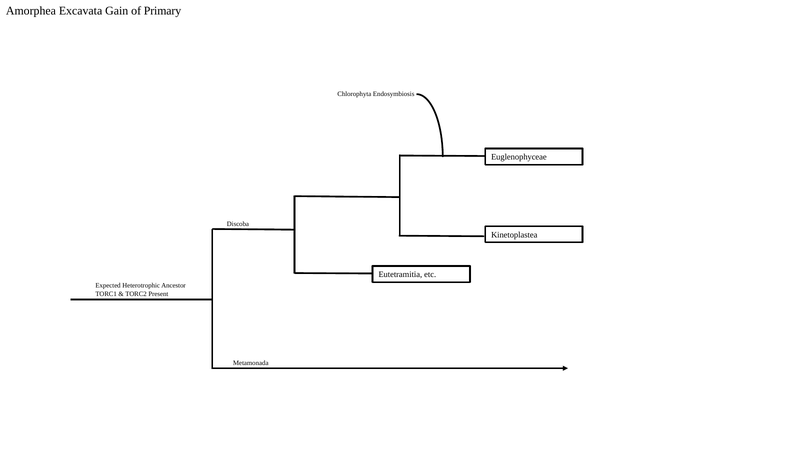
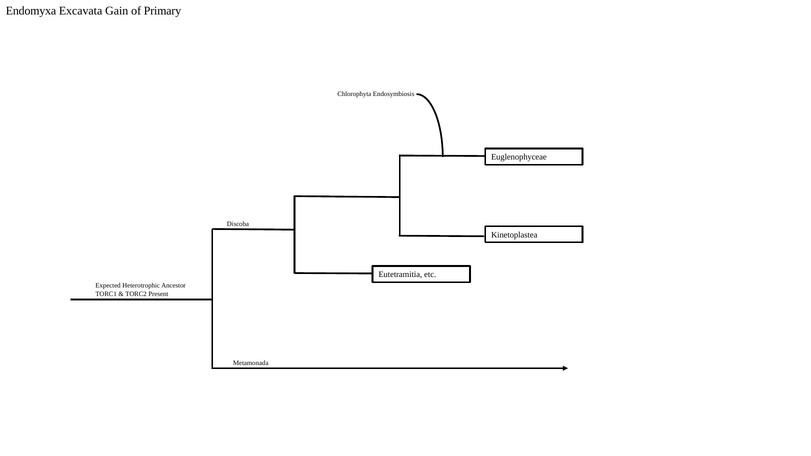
Amorphea: Amorphea -> Endomyxa (31, 11)
